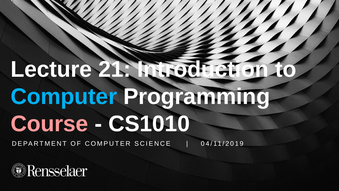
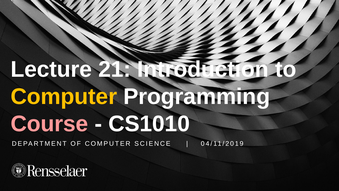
Computer colour: light blue -> yellow (64, 96)
